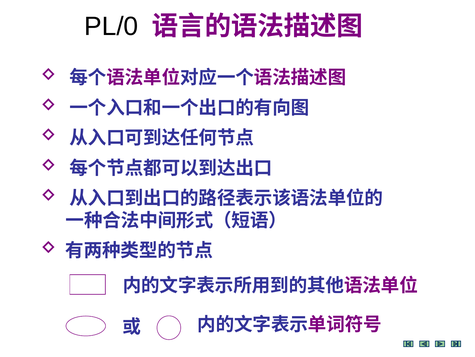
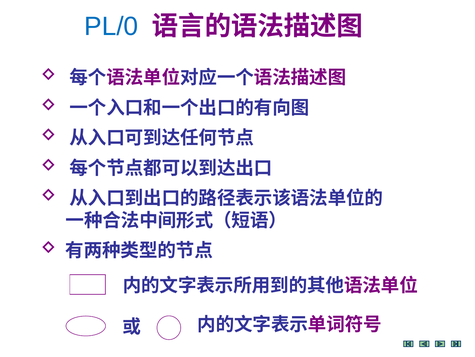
PL/0 colour: black -> blue (111, 26)
